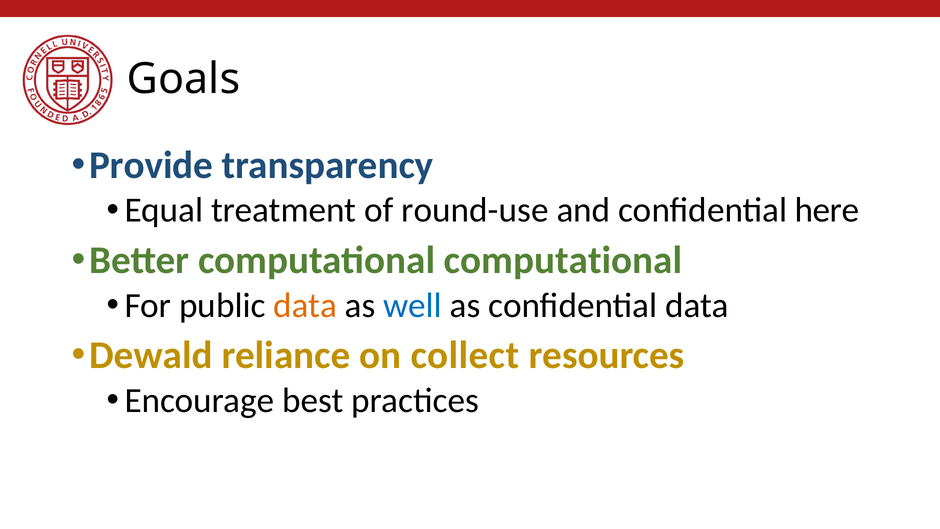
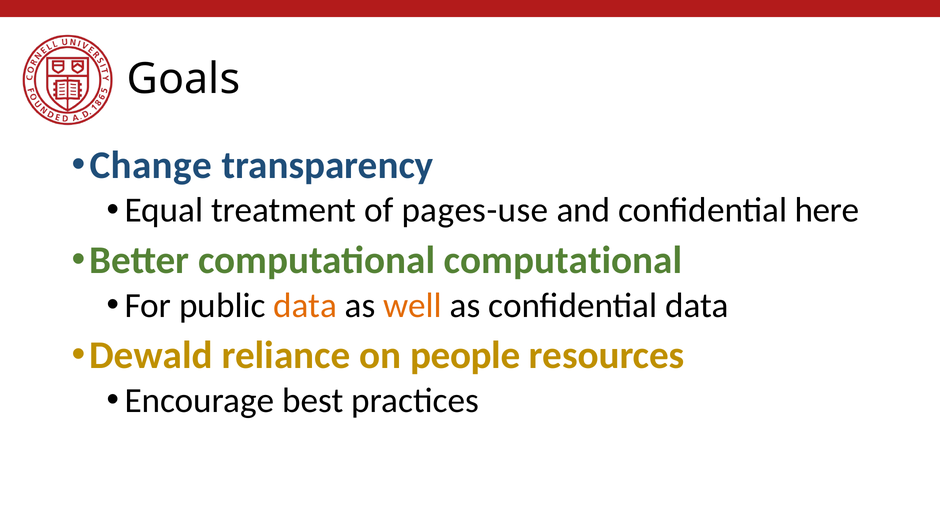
Provide: Provide -> Change (151, 165)
round-use: round-use -> pages-use (475, 210)
well colour: blue -> orange (413, 305)
collect: collect -> people (465, 355)
